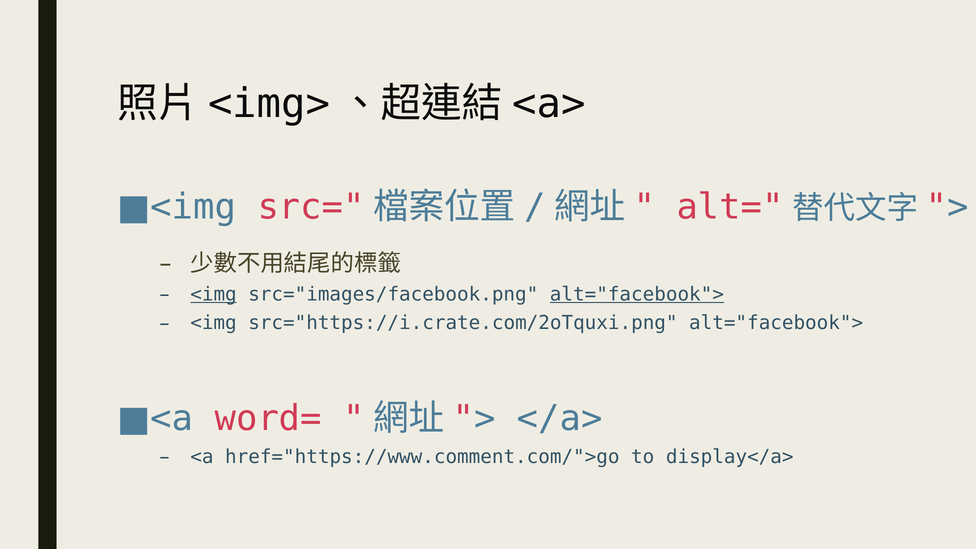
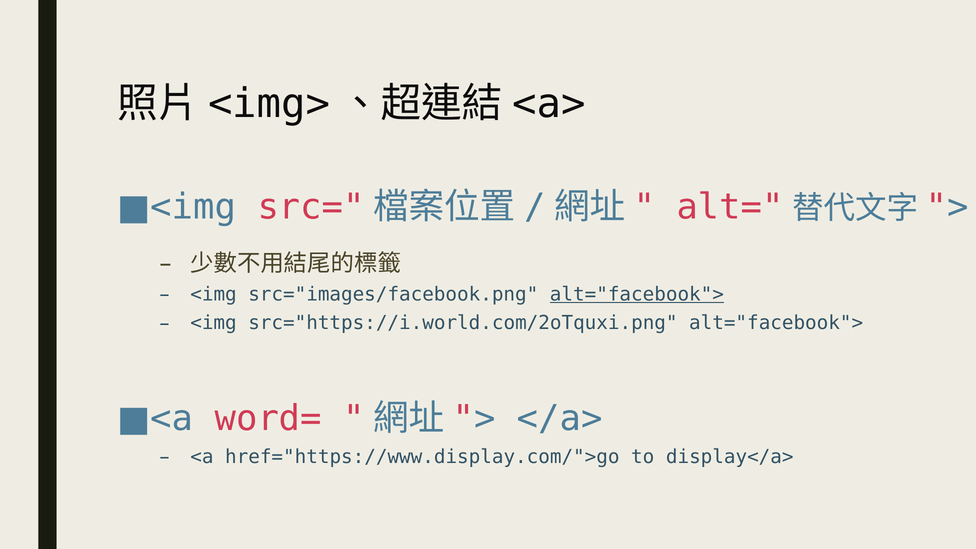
<img underline: present -> none (214, 294)
src="https://i.crate.com/2oTquxi.png: src="https://i.crate.com/2oTquxi.png -> src="https://i.world.com/2oTquxi.png (463, 323)
href="https://www.comment.com/">go: href="https://www.comment.com/">go -> href="https://www.display.com/">go (422, 457)
